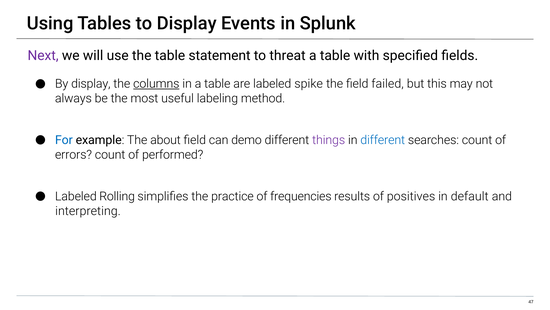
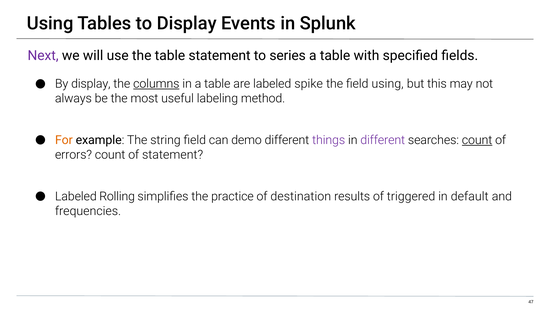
threat: threat -> series (288, 55)
field failed: failed -> using (388, 84)
For colour: blue -> orange (64, 140)
about: about -> string (165, 140)
different colour: blue -> purple (383, 140)
count underline: none -> present (477, 140)
of performed: performed -> statement (173, 154)
frequencies: frequencies -> destination (301, 196)
positives: positives -> triggered (411, 196)
interpreting: interpreting -> frequencies (88, 211)
